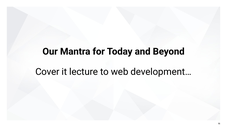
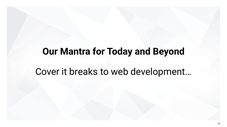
lecture: lecture -> breaks (84, 72)
